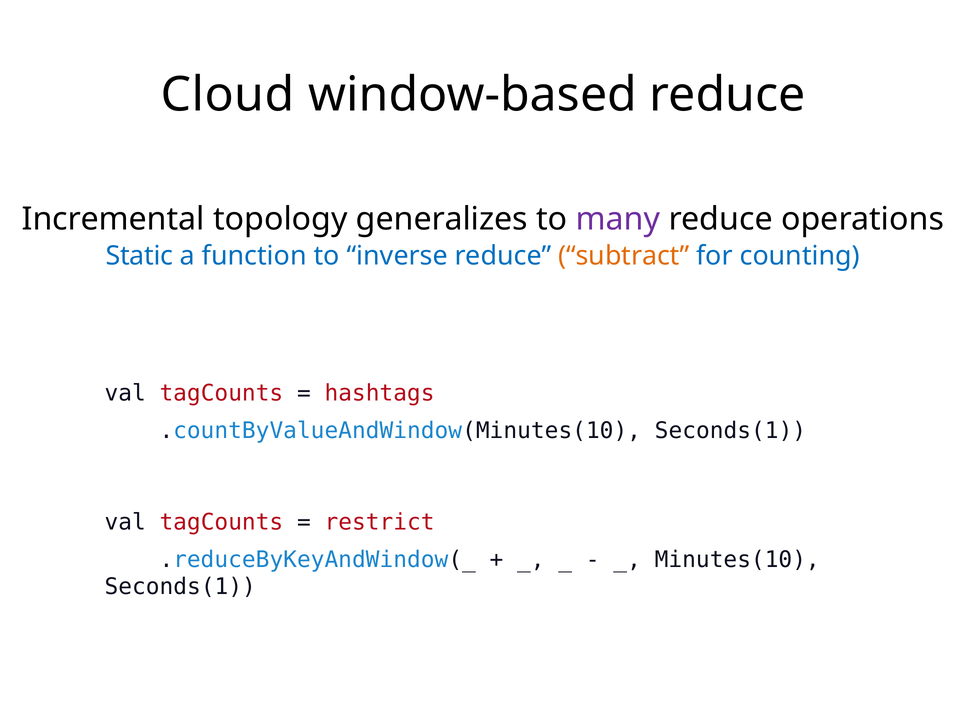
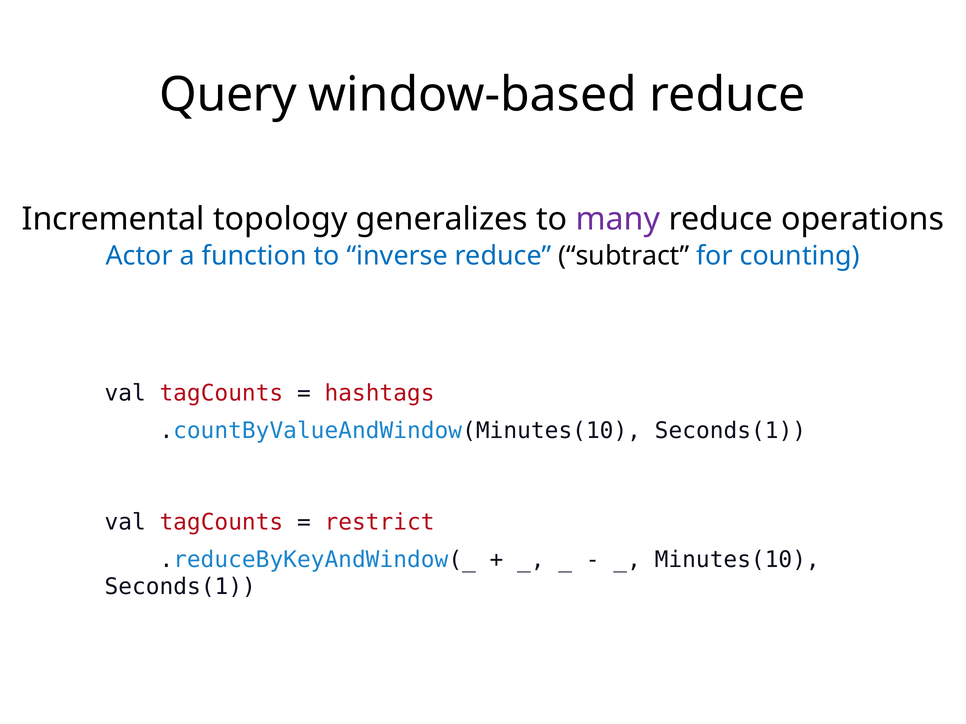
Cloud: Cloud -> Query (228, 95)
Static: Static -> Actor (139, 256)
subtract colour: orange -> black (624, 256)
